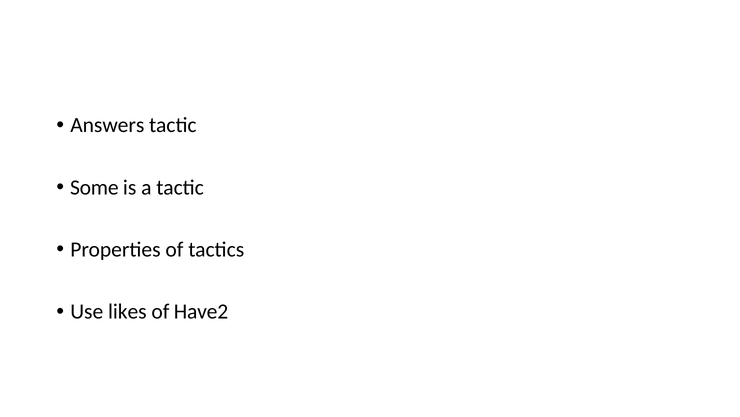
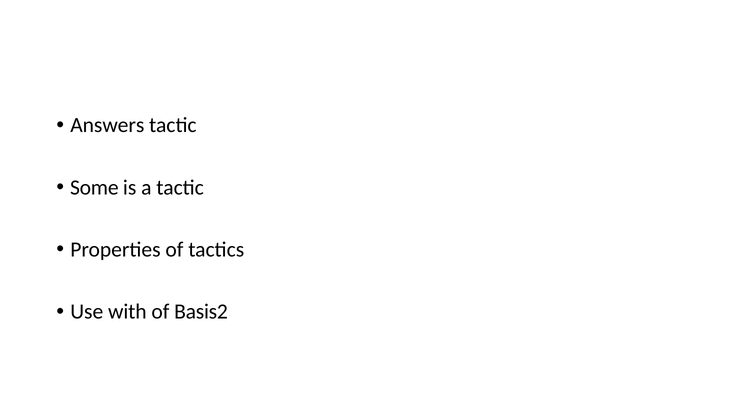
likes: likes -> with (127, 311)
Have2: Have2 -> Basis2 (201, 311)
